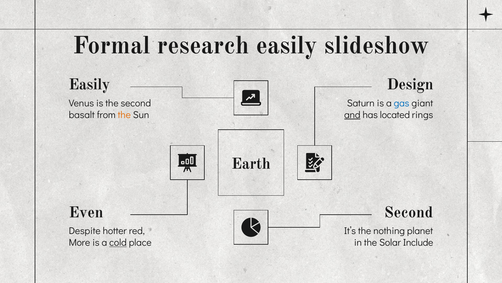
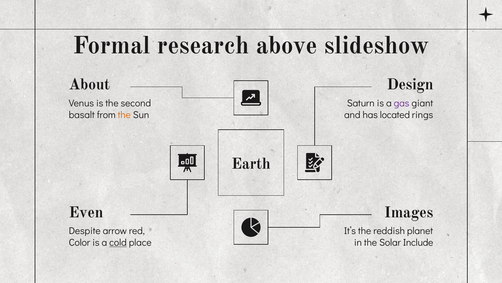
research easily: easily -> above (287, 45)
Easily: Easily -> About (89, 84)
gas colour: blue -> purple (402, 103)
and underline: present -> none (352, 115)
Second: Second -> Images (409, 212)
hotter: hotter -> arrow (115, 230)
nothing: nothing -> reddish (389, 230)
More: More -> Color (79, 242)
